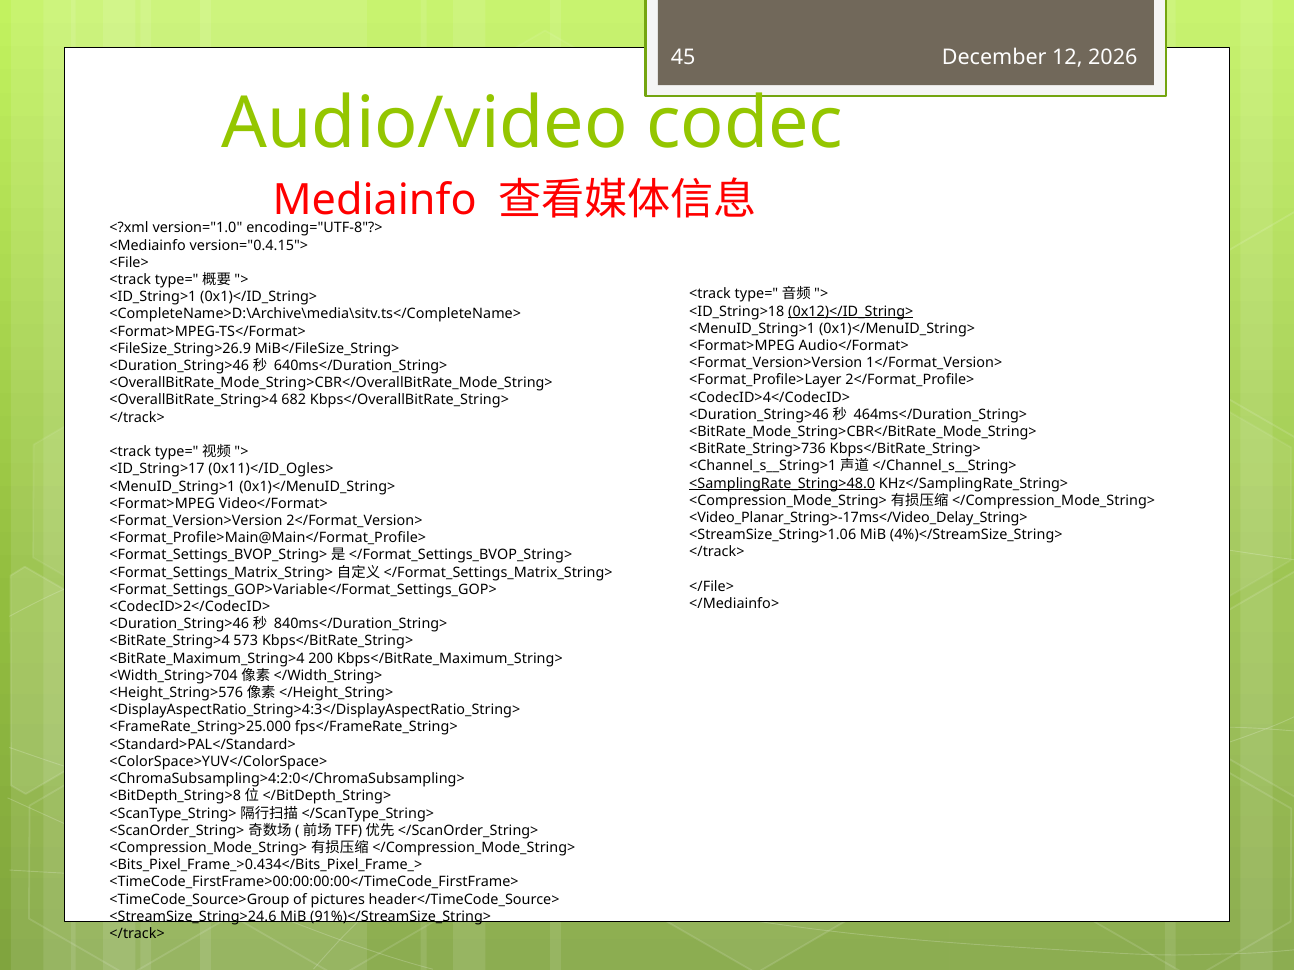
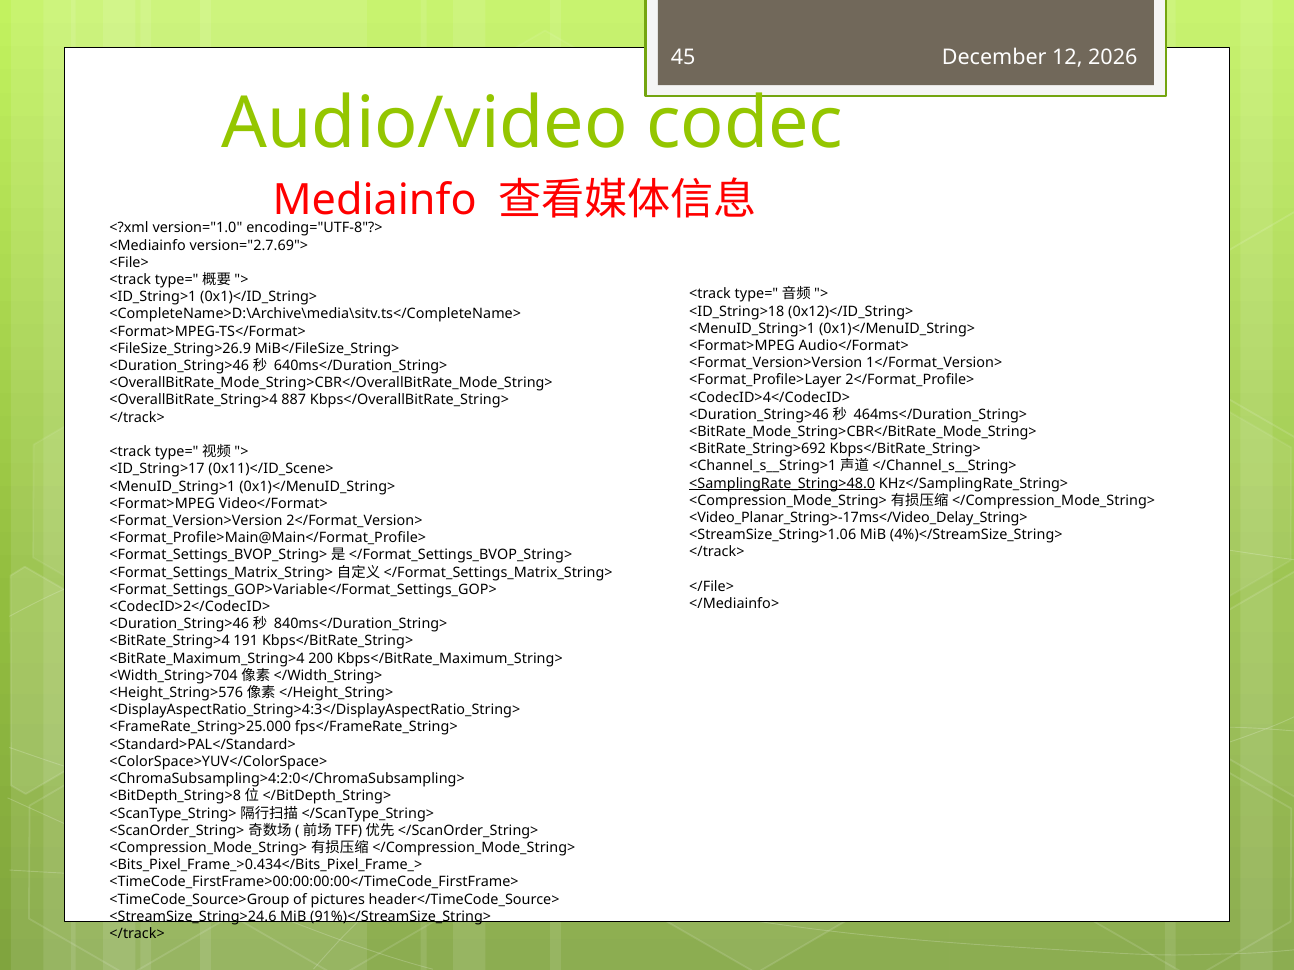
version="0.4.15">: version="0.4.15"> -> version="2.7.69"> (249, 245)
0x12)</ID_String> underline: present -> none (851, 311)
682: 682 -> 887 (294, 400)
<BitRate_String>736: <BitRate_String>736 -> <BitRate_String>692 (758, 449)
0x11)</ID_Ogles>: 0x11)</ID_Ogles> -> 0x11)</ID_Scene> (271, 469)
573: 573 -> 191 (246, 641)
